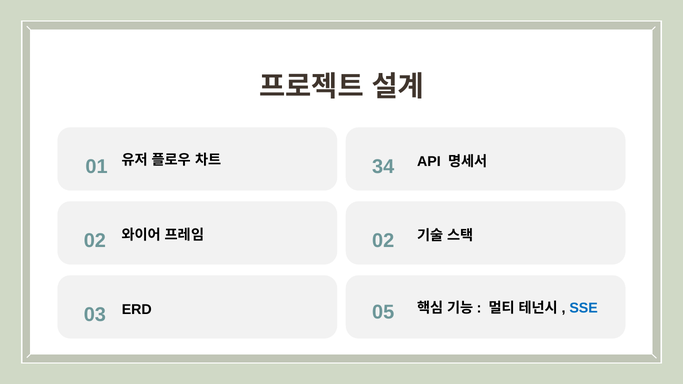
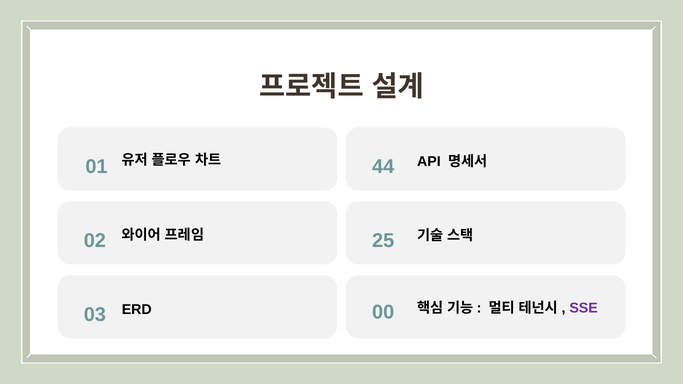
34: 34 -> 44 (383, 167)
02: 02 -> 25 (383, 241)
05: 05 -> 00 (383, 312)
SSE colour: blue -> purple (584, 308)
